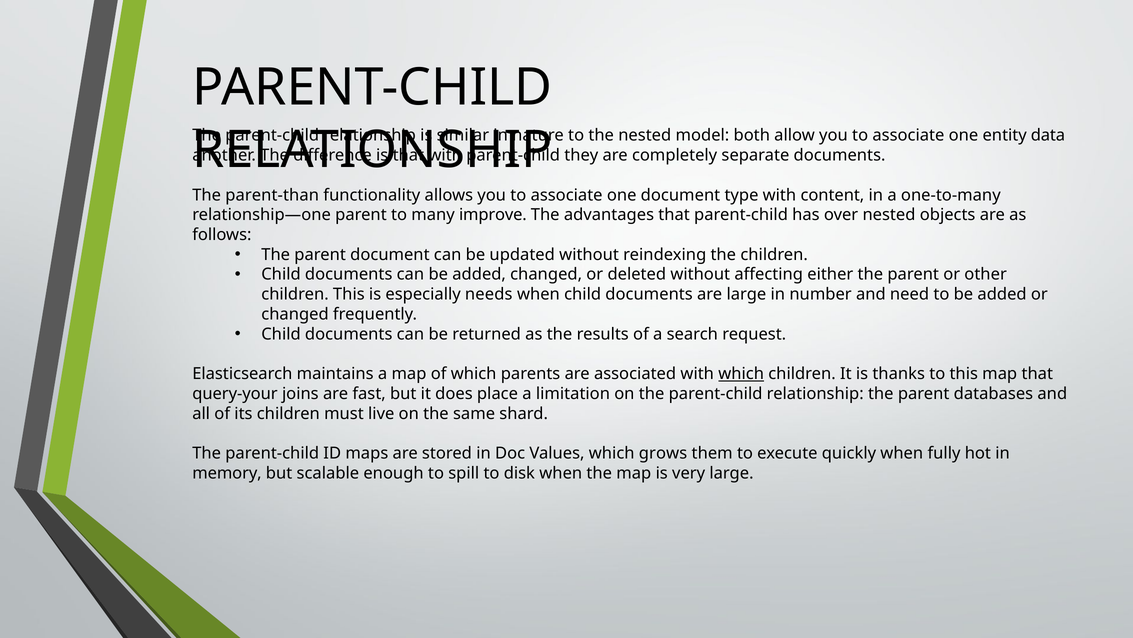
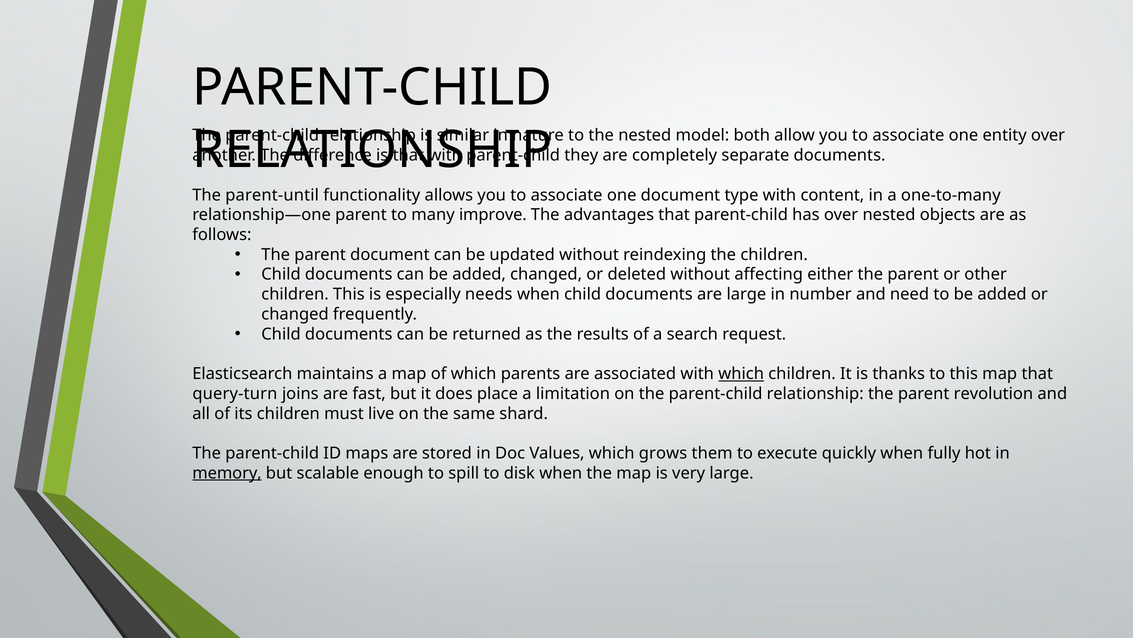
entity data: data -> over (1048, 135)
parent-than: parent-than -> parent-until (272, 195)
query-your: query-your -> query-turn (235, 393)
databases: databases -> revolution (993, 393)
memory underline: none -> present (227, 473)
